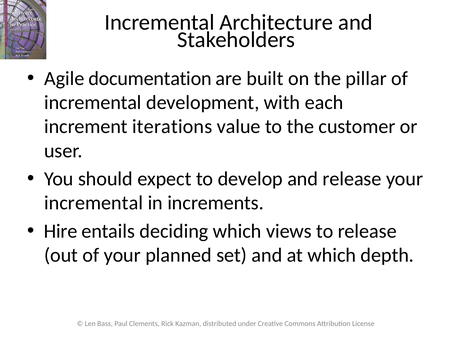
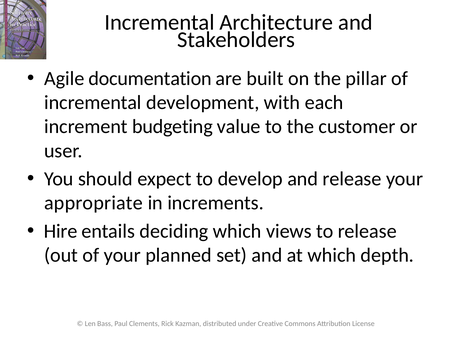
iterations: iterations -> budgeting (172, 127)
incremental: incremental -> appropriate (94, 203)
